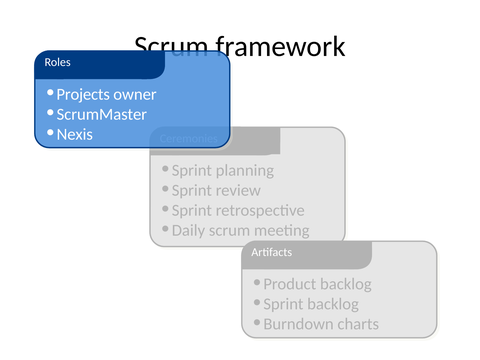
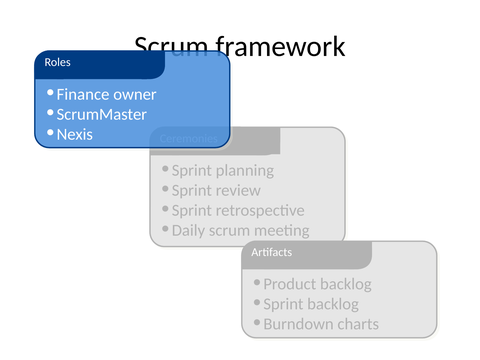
Projects: Projects -> Finance (83, 94)
